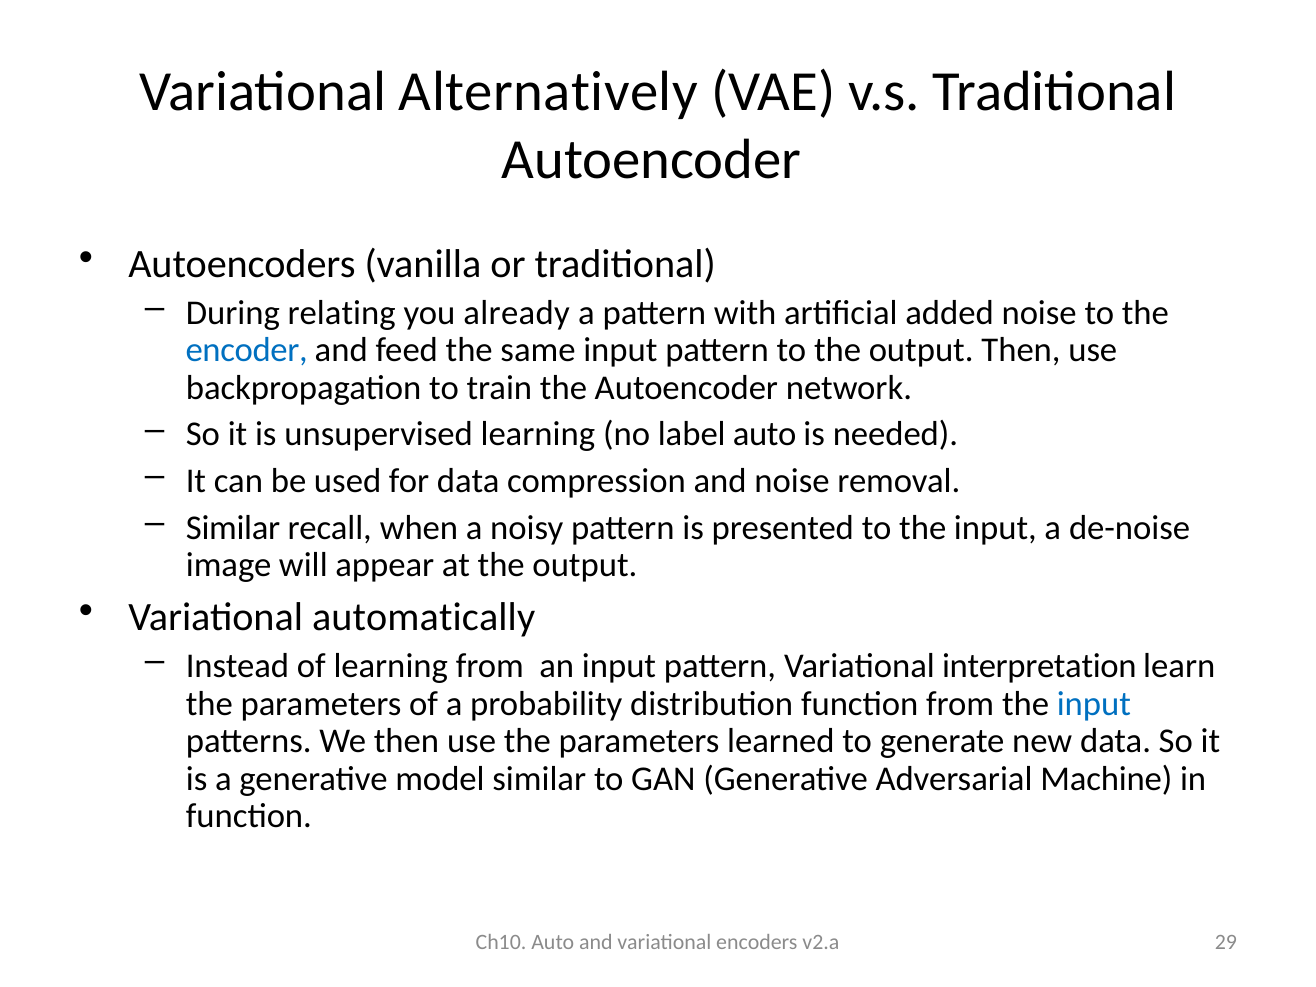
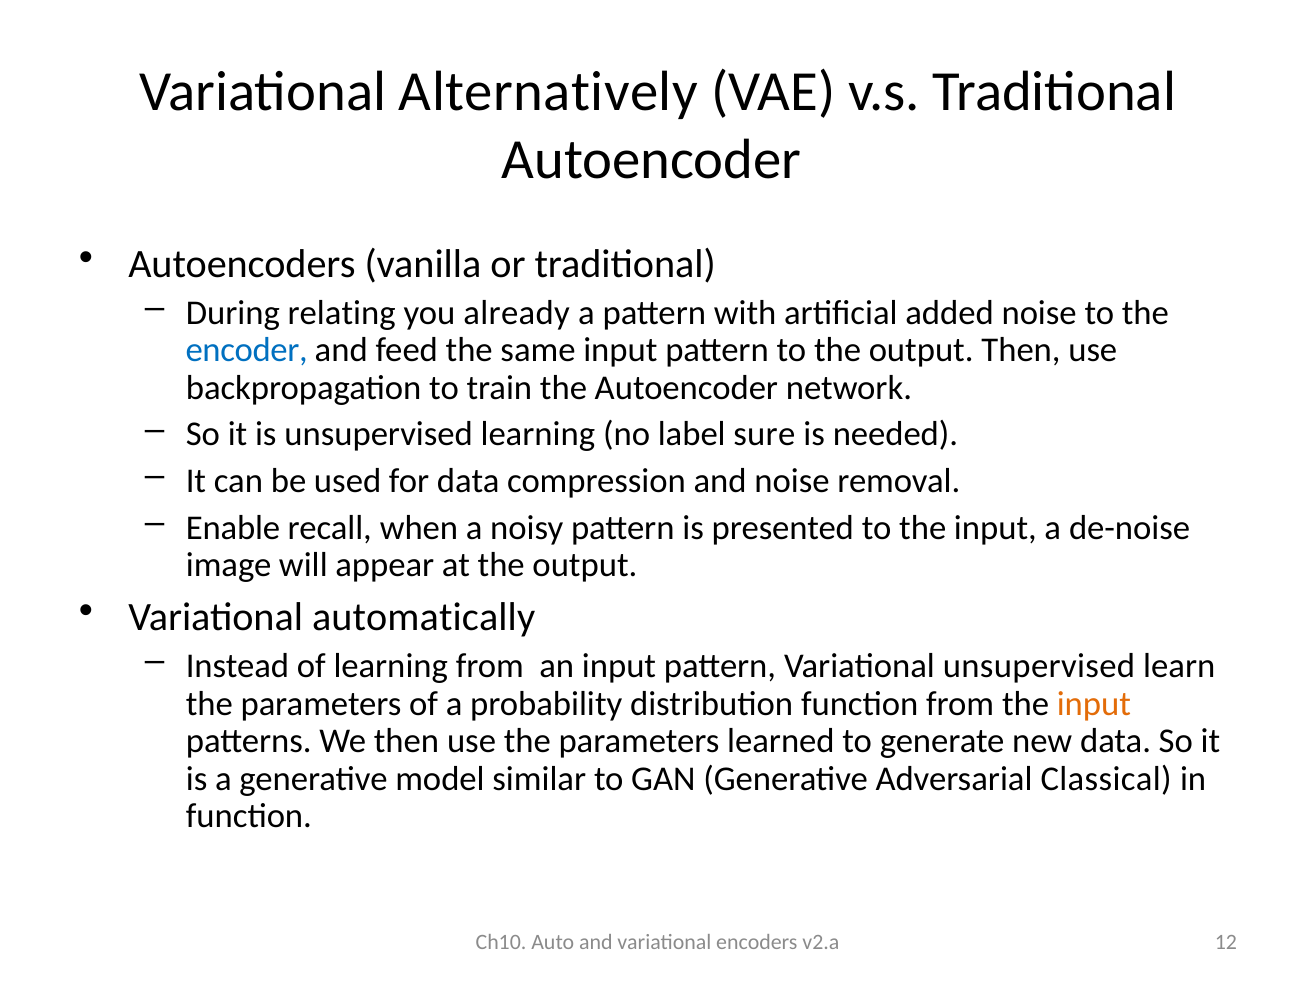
label auto: auto -> sure (764, 435)
Similar: Similar -> Enable (233, 528)
Variational interpretation: interpretation -> unsupervised (1039, 666)
input colour: blue -> orange (1094, 704)
Machine: Machine -> Classical (1106, 779)
29: 29 -> 12 (1226, 942)
